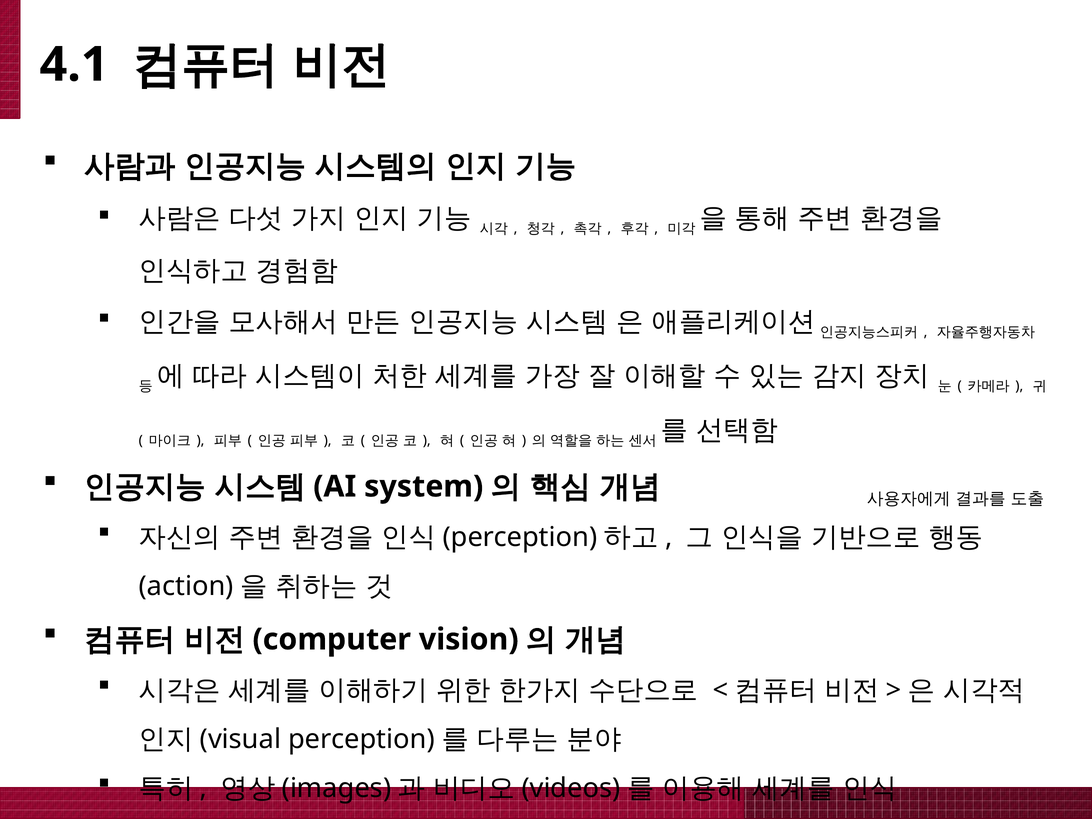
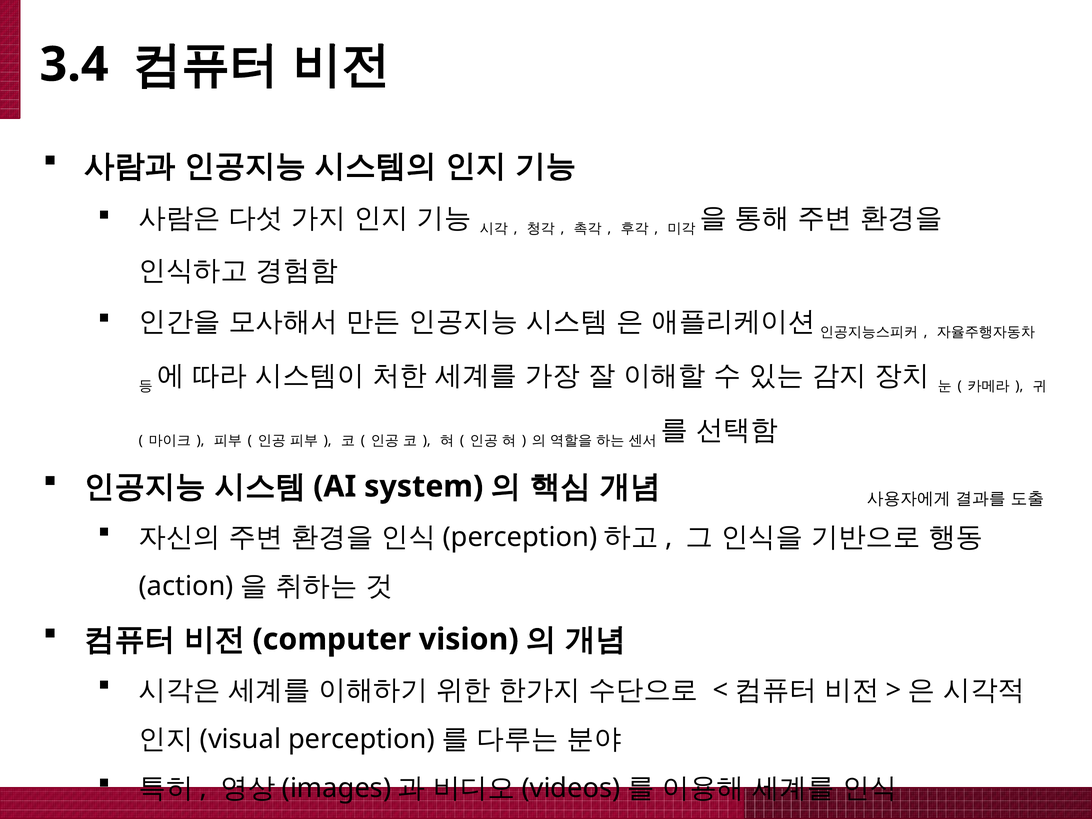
4.1: 4.1 -> 3.4 (74, 65)
